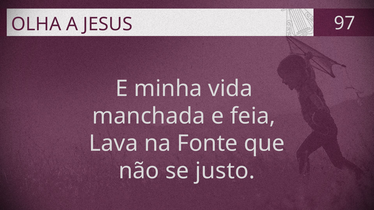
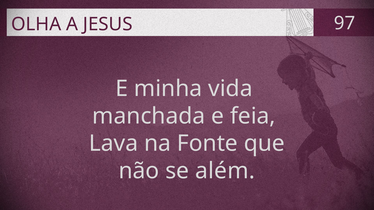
justo: justo -> além (225, 171)
